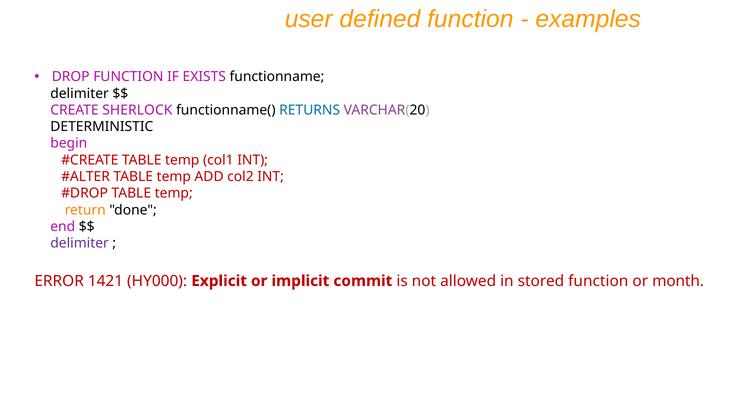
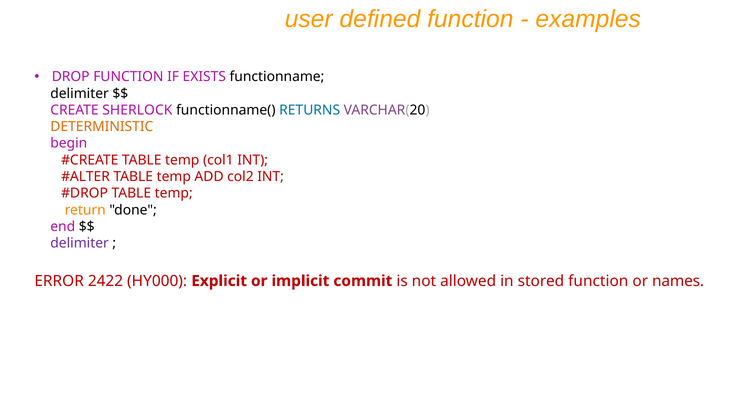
DETERMINISTIC colour: black -> orange (102, 127)
1421: 1421 -> 2422 (105, 281)
month: month -> names (678, 281)
